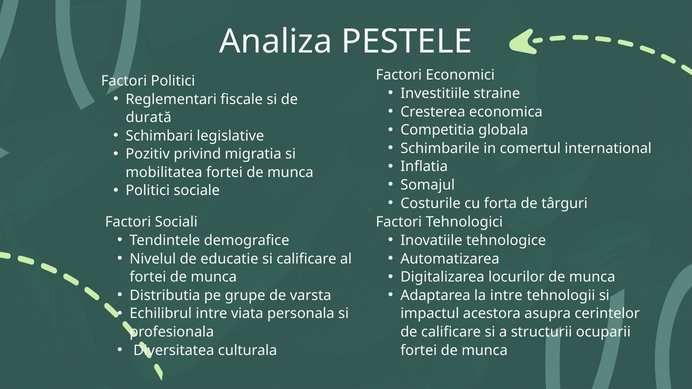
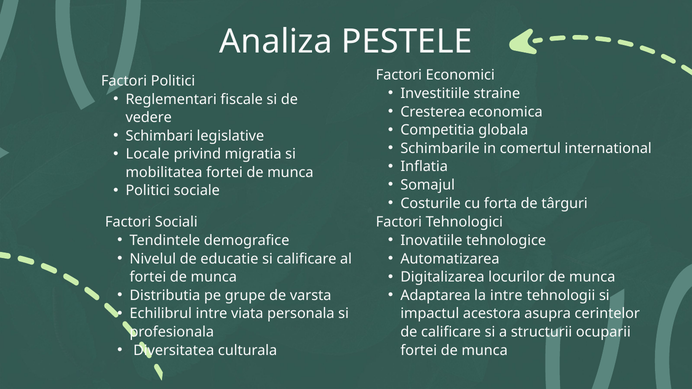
durată: durată -> vedere (149, 118)
Pozitiv: Pozitiv -> Locale (148, 154)
